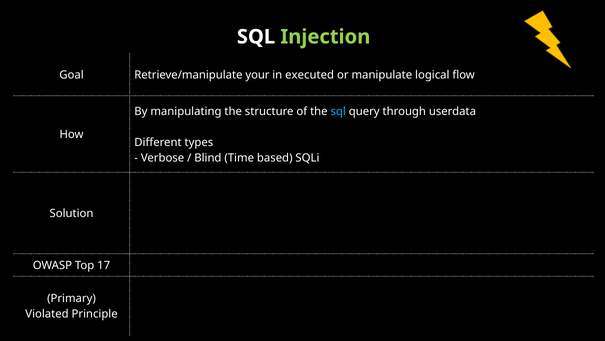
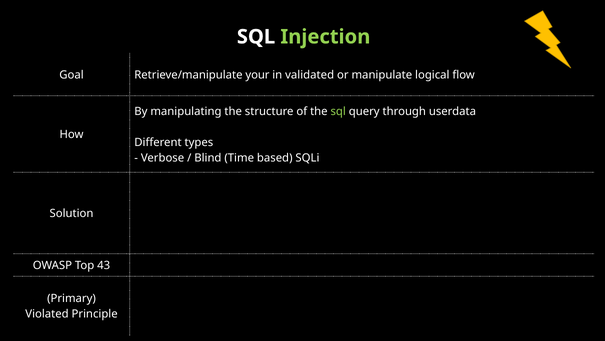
executed: executed -> validated (310, 75)
sql colour: light blue -> light green (338, 111)
17: 17 -> 43 (104, 265)
